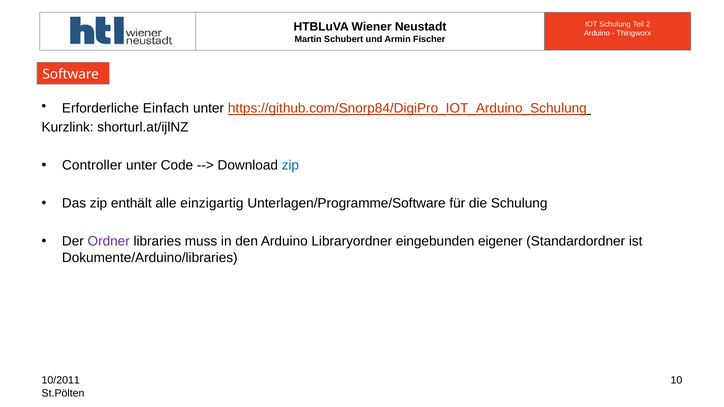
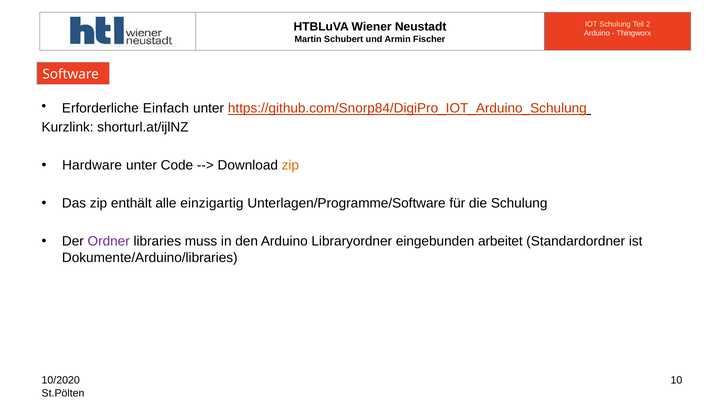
Controller: Controller -> Hardware (92, 166)
zip colour: blue -> orange (290, 166)
eigener: eigener -> arbeitet (500, 242)
10/2011: 10/2011 -> 10/2020 (61, 381)
